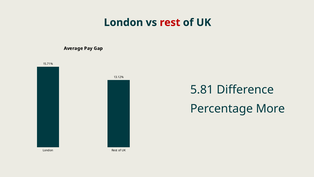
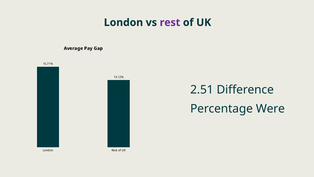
rest colour: red -> purple (170, 22)
5.81: 5.81 -> 2.51 (202, 90)
More: More -> Were (270, 108)
